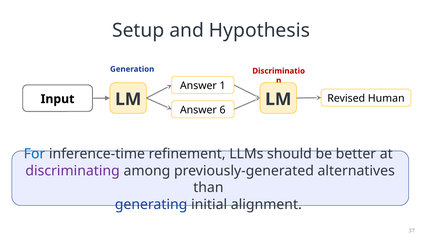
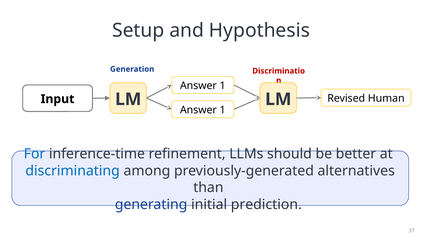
6: 6 -> 1 (223, 110)
discriminating colour: purple -> blue (73, 171)
alignment: alignment -> prediction (266, 204)
